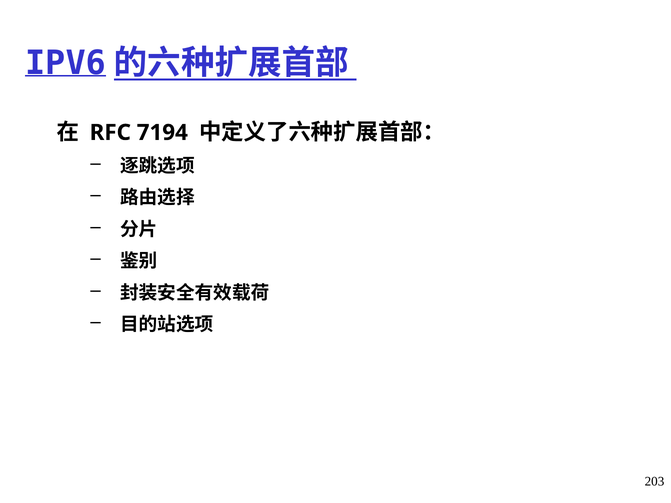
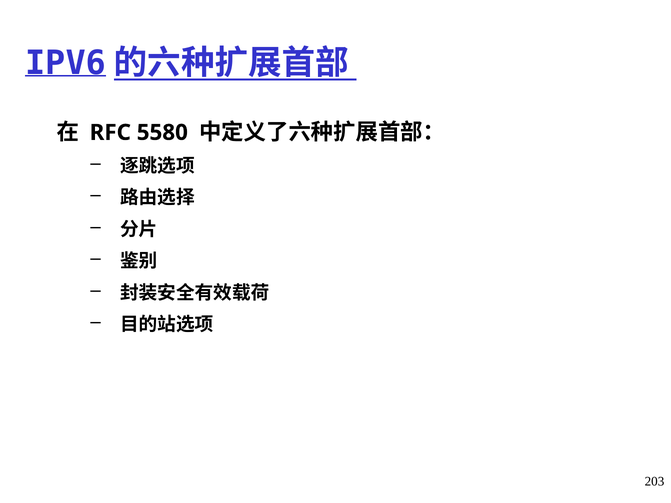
7194: 7194 -> 5580 (162, 133)
